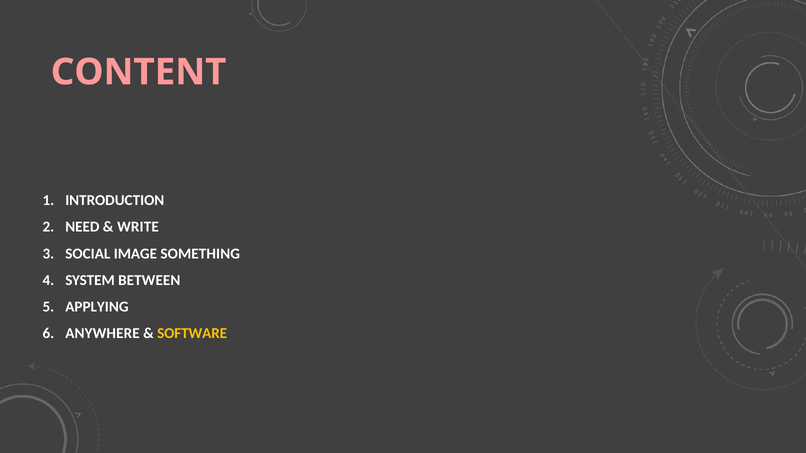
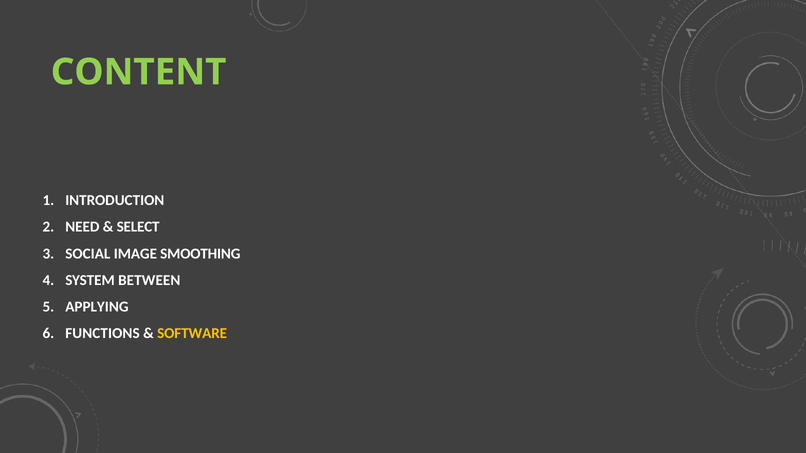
CONTENT colour: pink -> light green (139, 72)
WRITE: WRITE -> SELECT (138, 227)
SOMETHING: SOMETHING -> SMOOTHING (200, 254)
ANYWHERE: ANYWHERE -> FUNCTIONS (102, 333)
